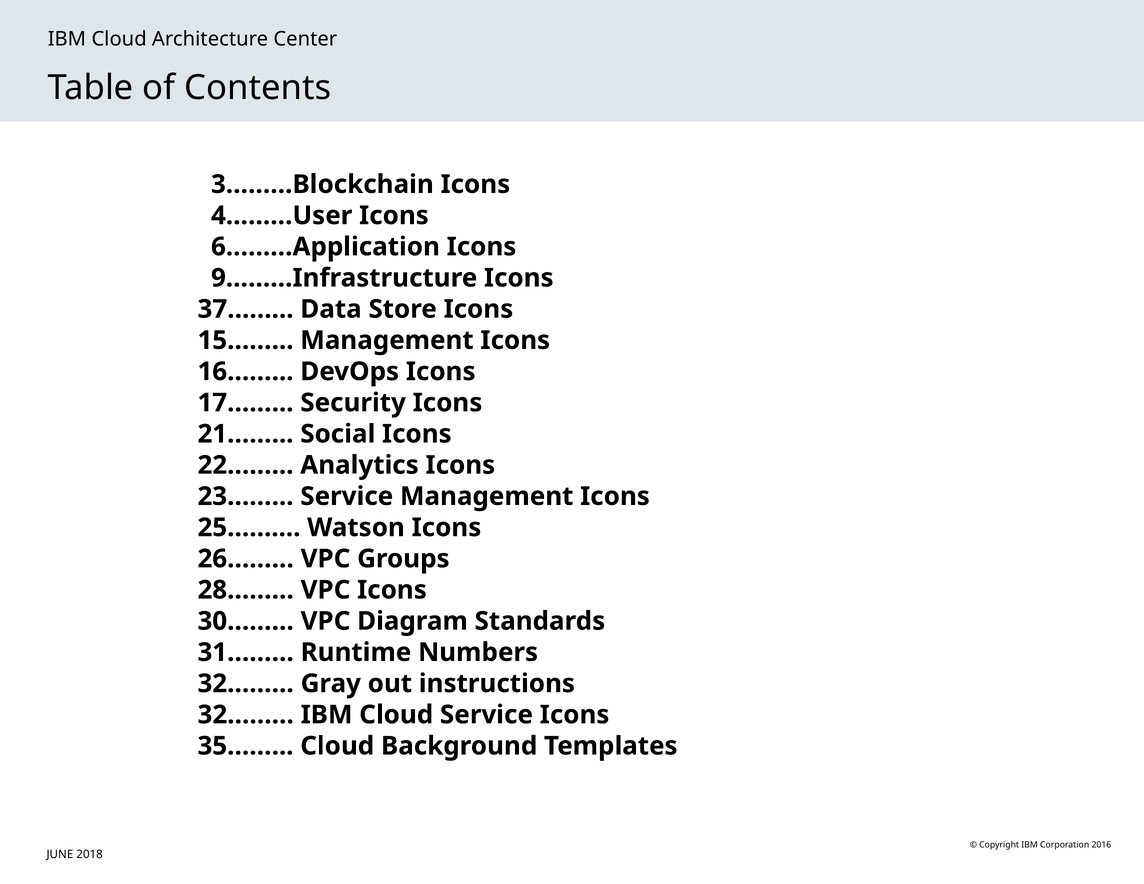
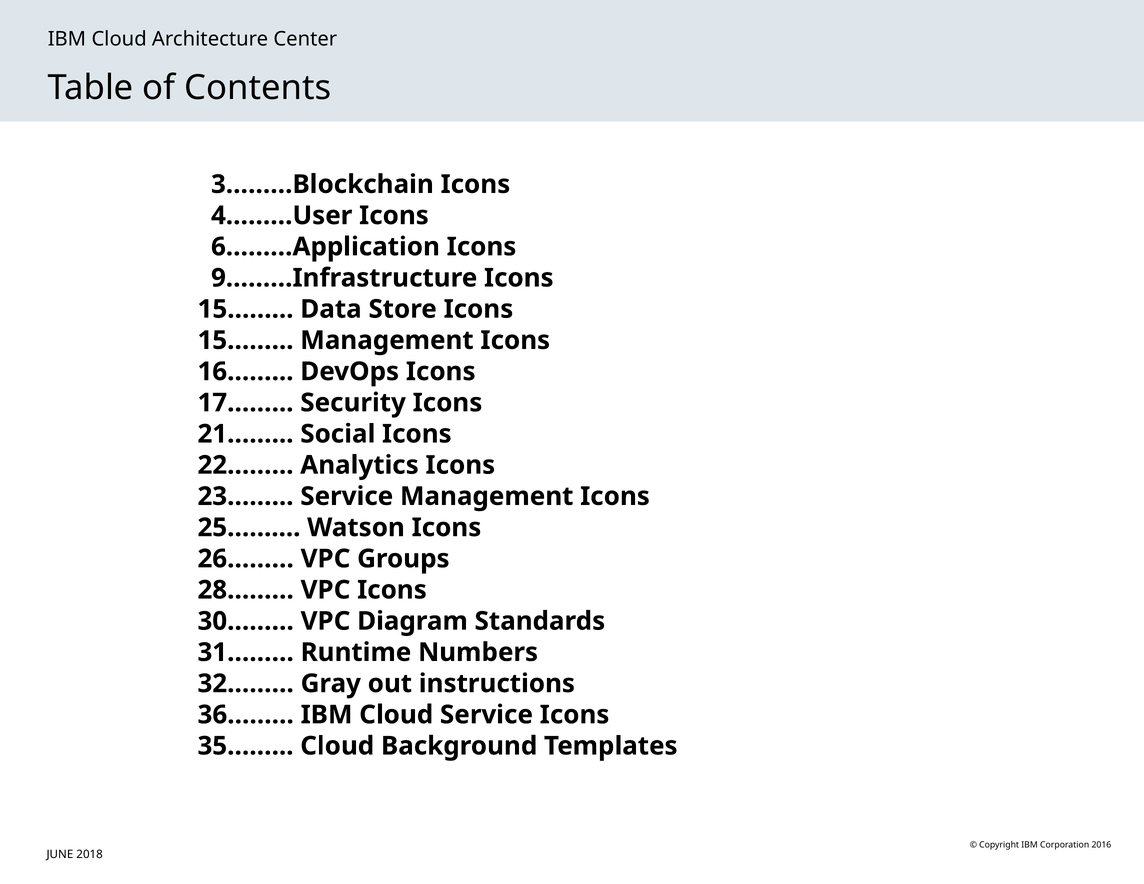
37……: 37…… -> 15…… (246, 309)
32………: 32……… -> 36……… (246, 715)
